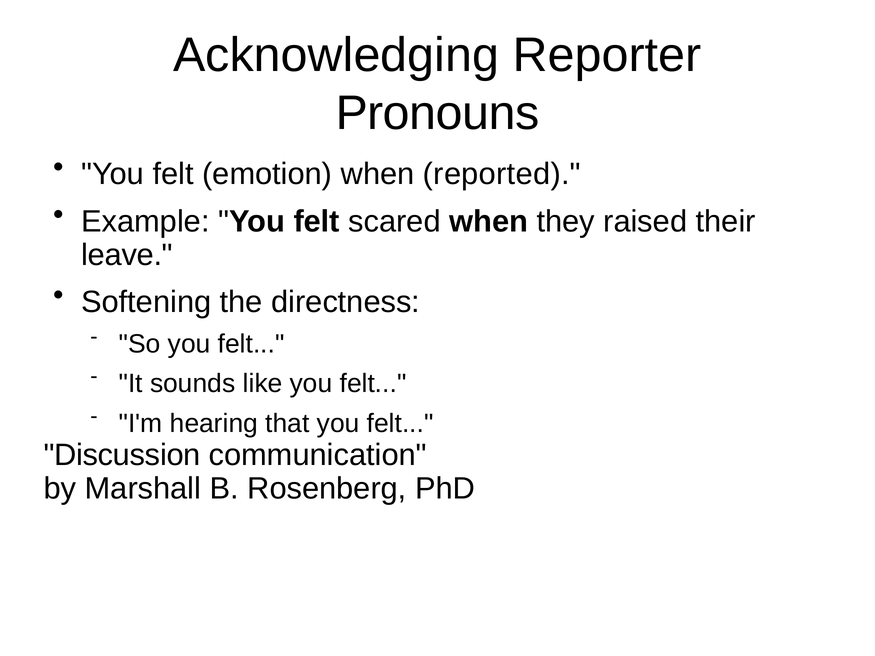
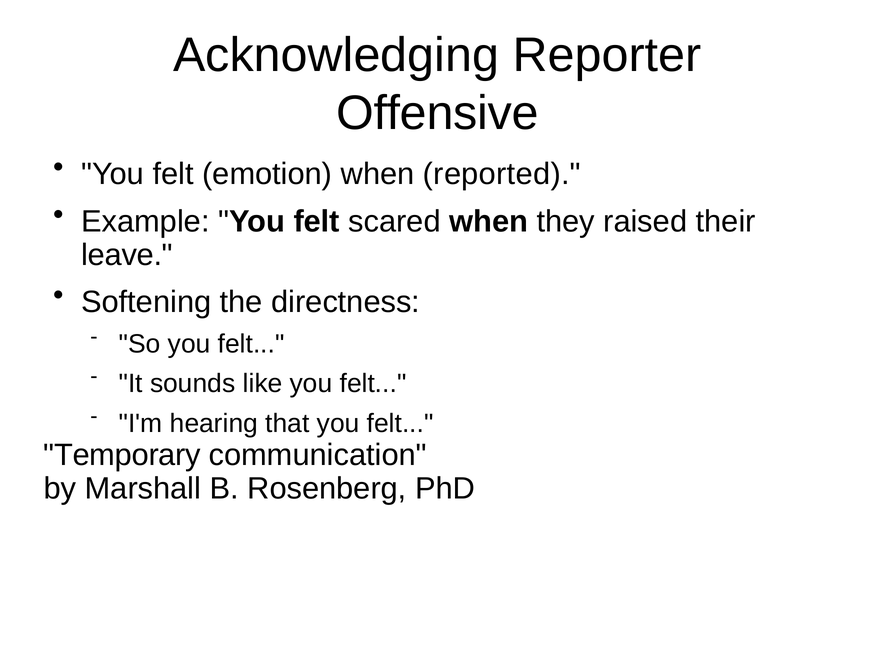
Pronouns: Pronouns -> Offensive (437, 113)
Discussion: Discussion -> Temporary (122, 455)
